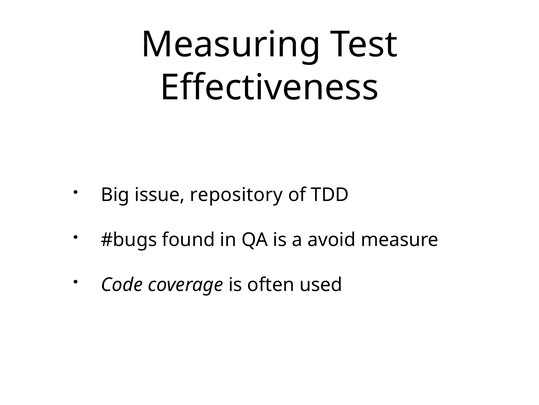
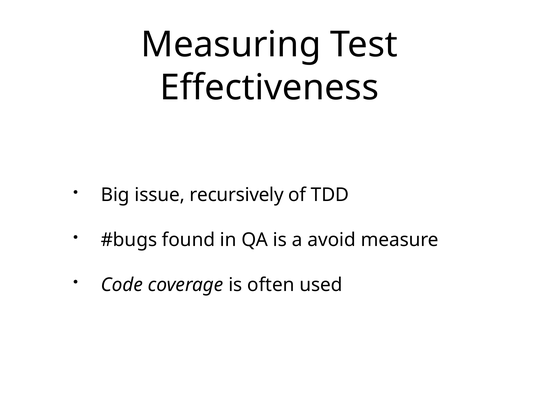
repository: repository -> recursively (237, 195)
